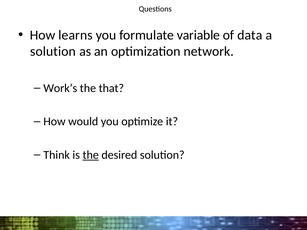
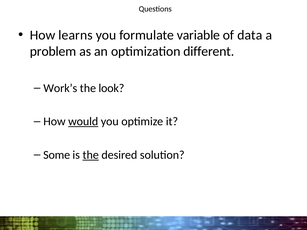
solution: solution -> problem (53, 51)
network: network -> different (209, 51)
that: that -> look (111, 88)
would underline: none -> present (83, 122)
Think: Think -> Some (57, 155)
